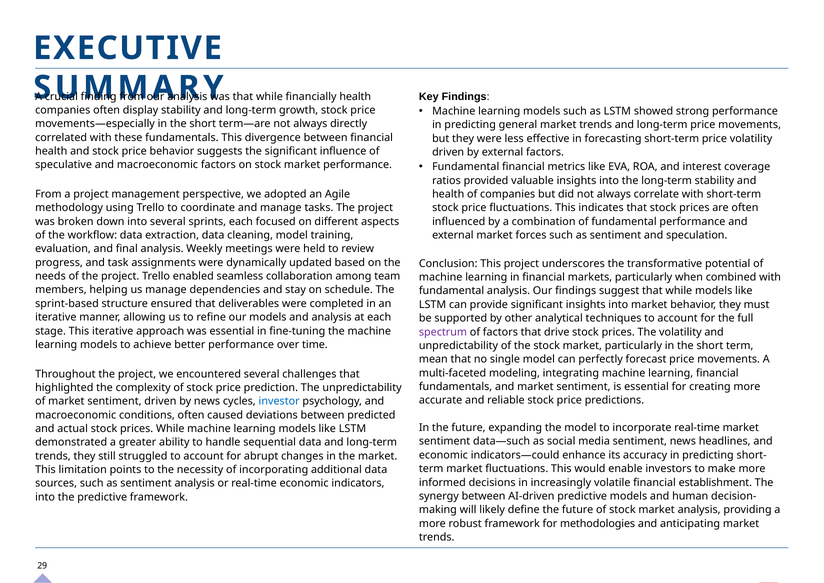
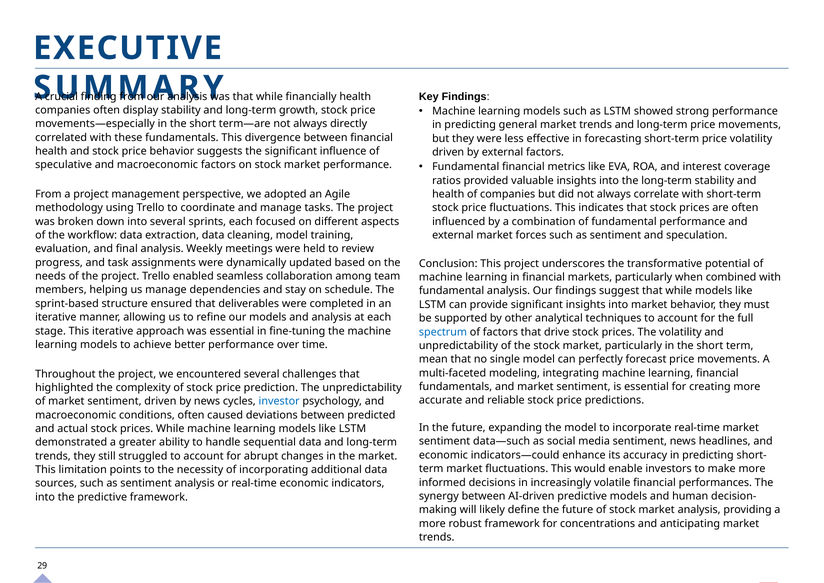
spectrum colour: purple -> blue (443, 332)
establishment: establishment -> performances (715, 482)
methodologies: methodologies -> concentrations (598, 523)
